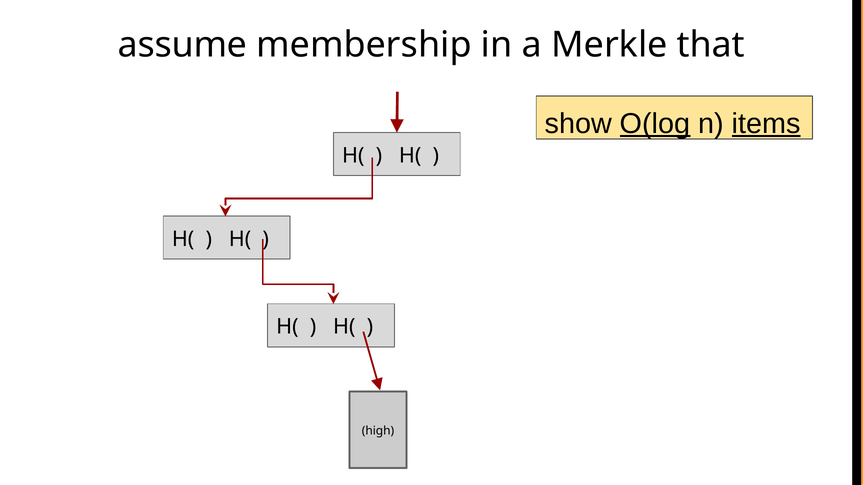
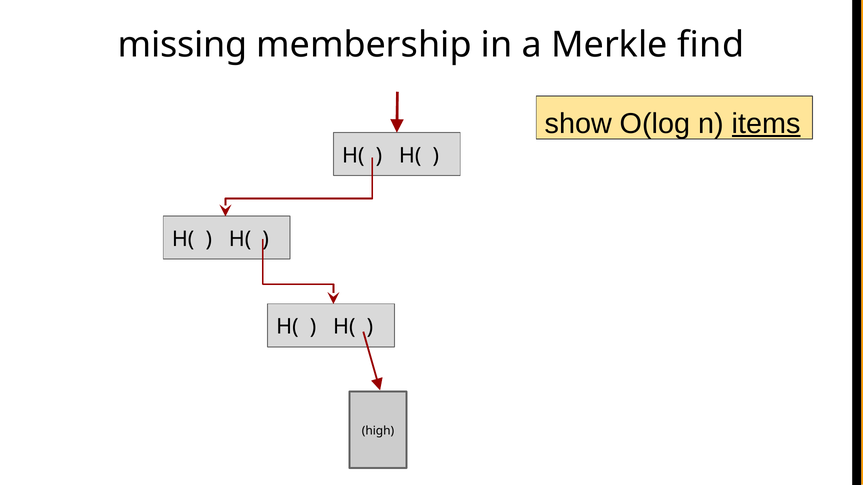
assume: assume -> missing (183, 45)
that: that -> find (711, 45)
O(log underline: present -> none (655, 124)
